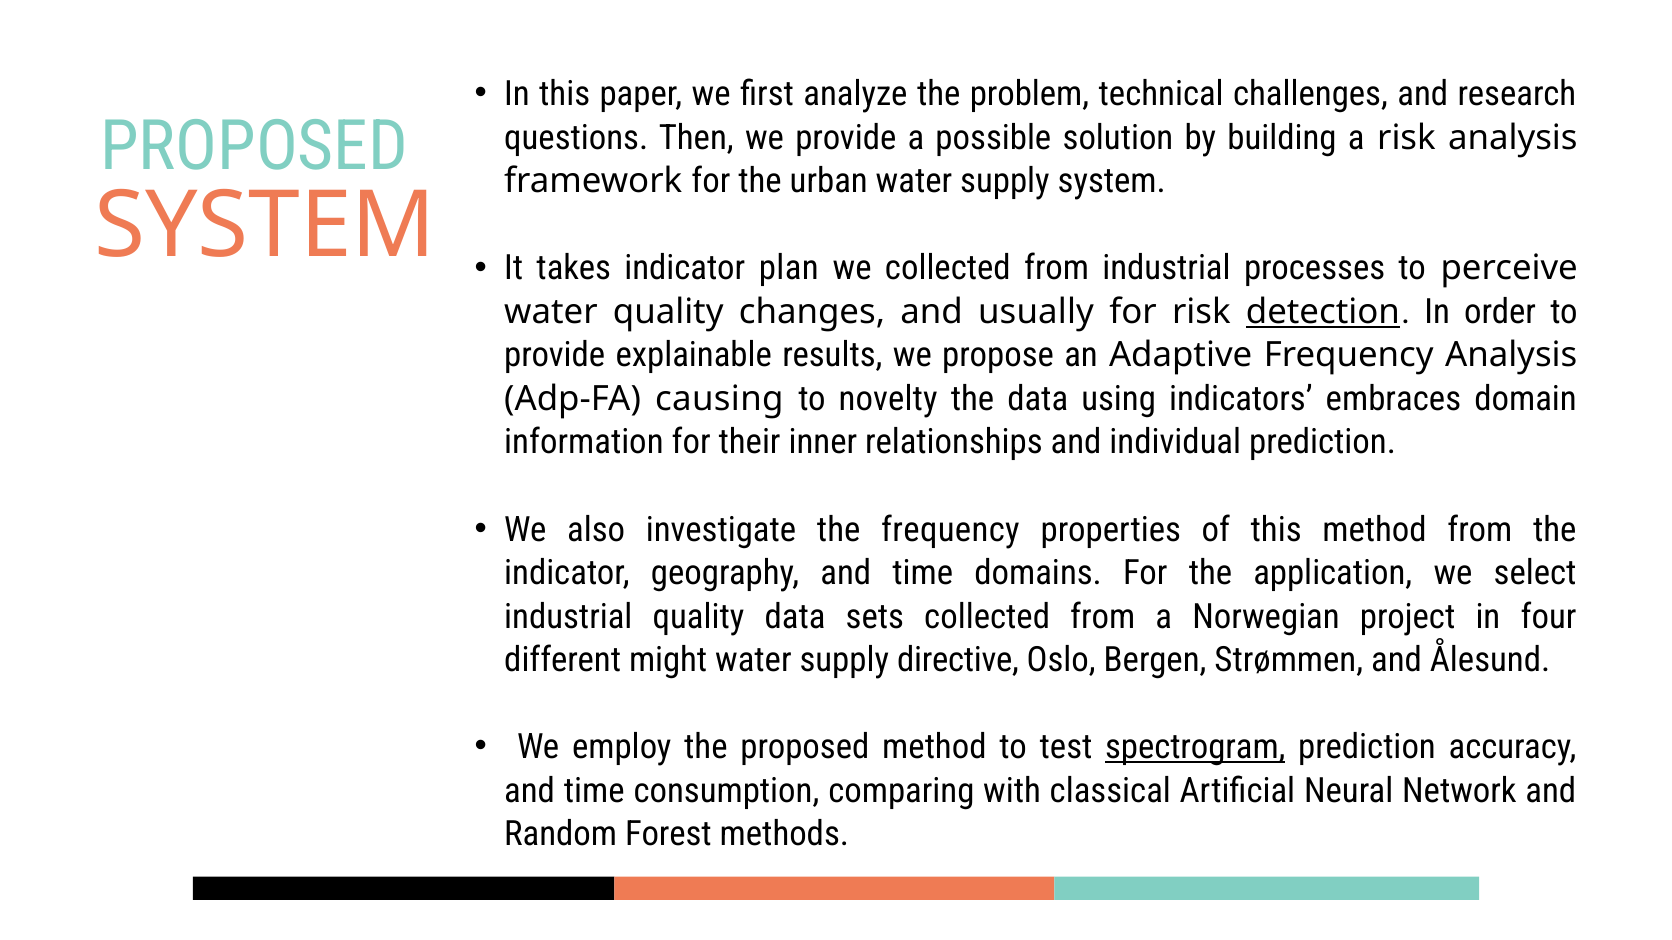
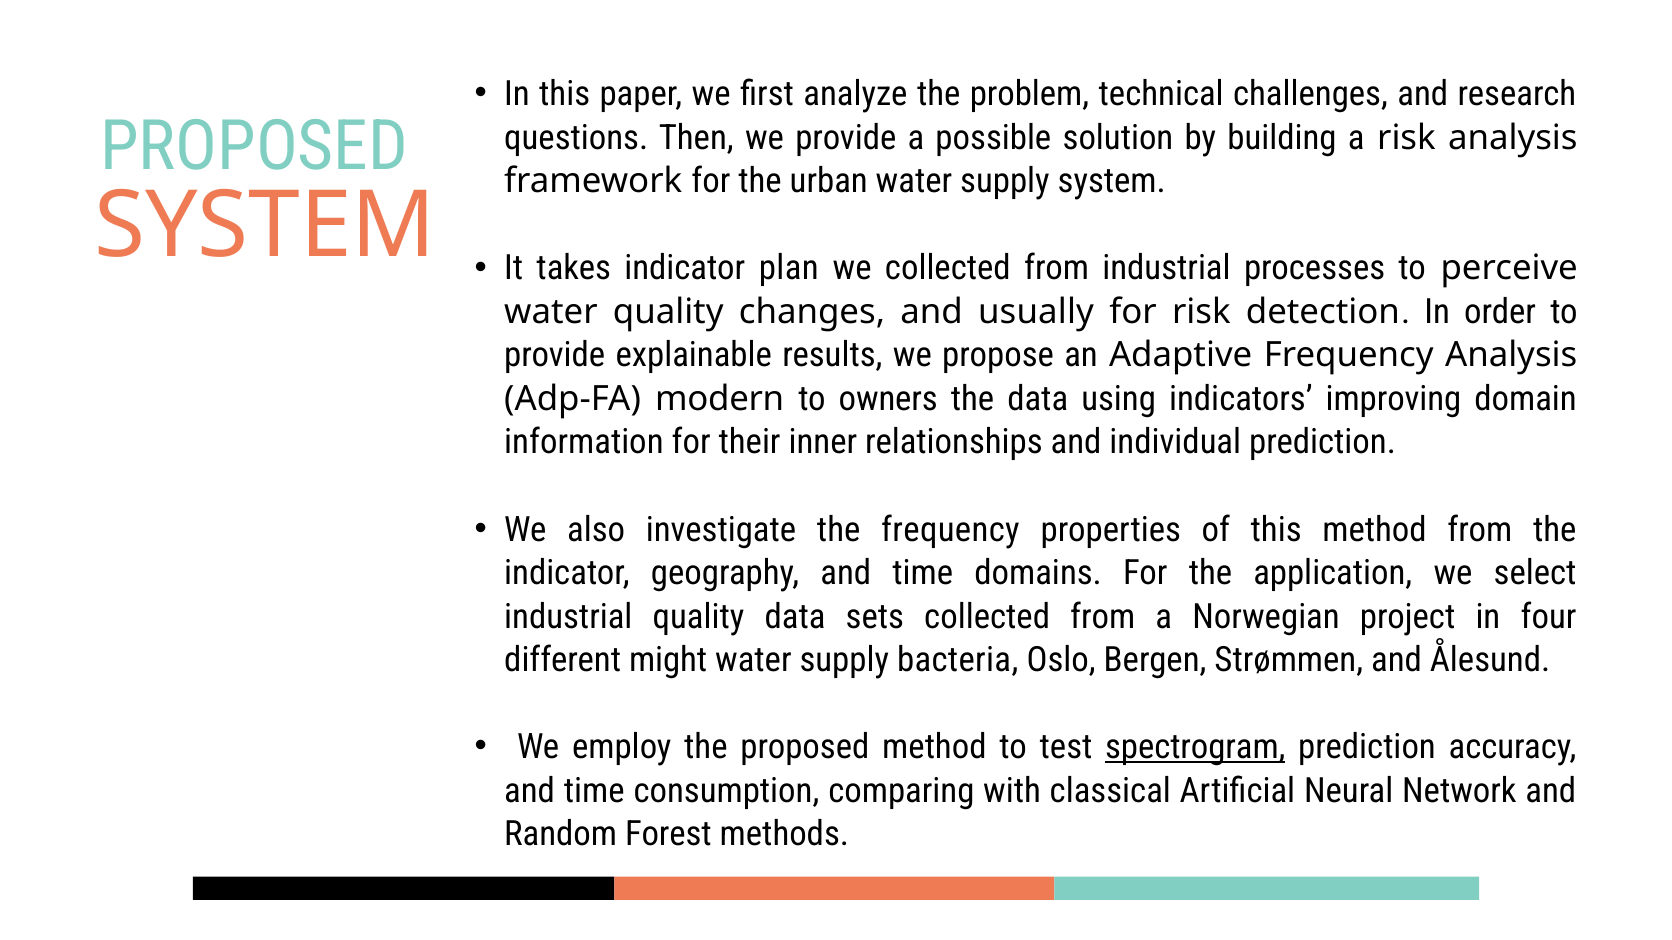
detection underline: present -> none (1323, 312)
causing: causing -> modern (720, 399)
novelty: novelty -> owners (888, 399)
embraces: embraces -> improving (1393, 399)
directive: directive -> bacteria (958, 660)
